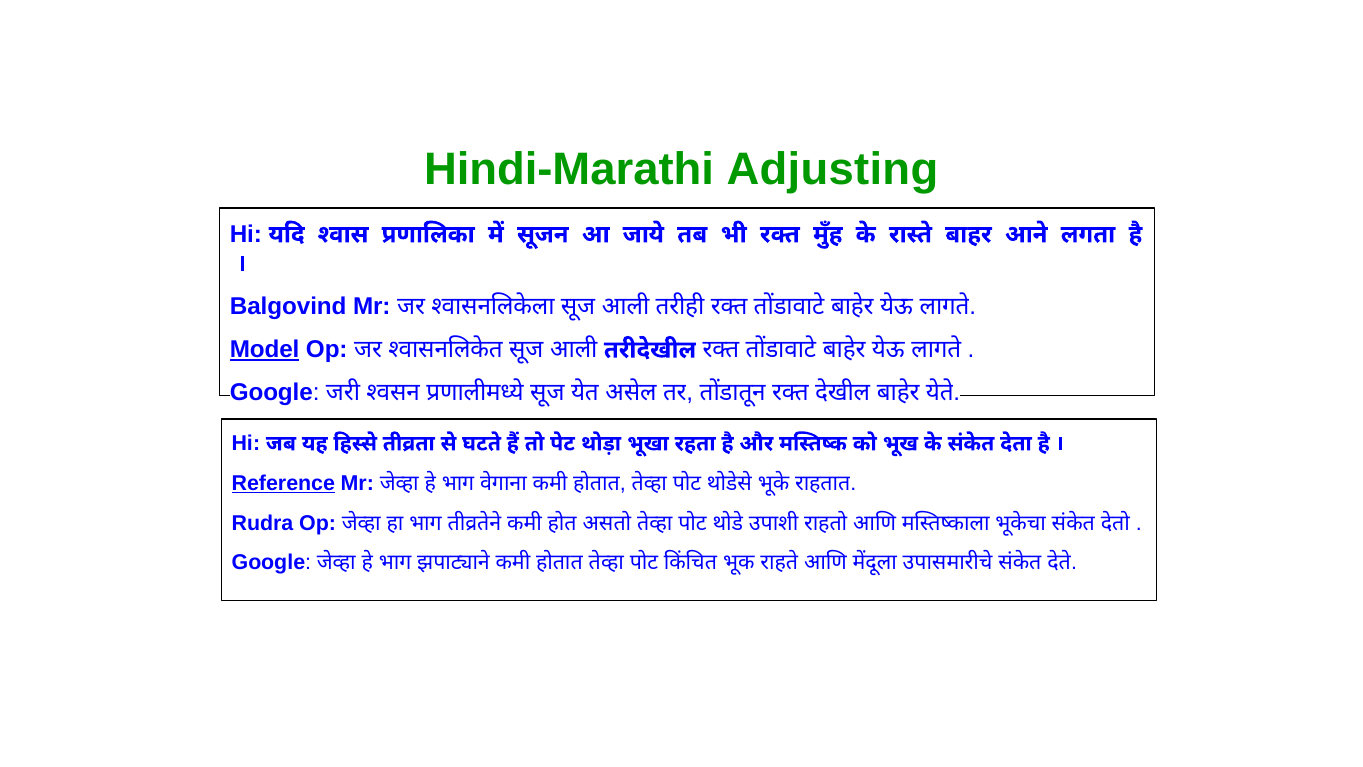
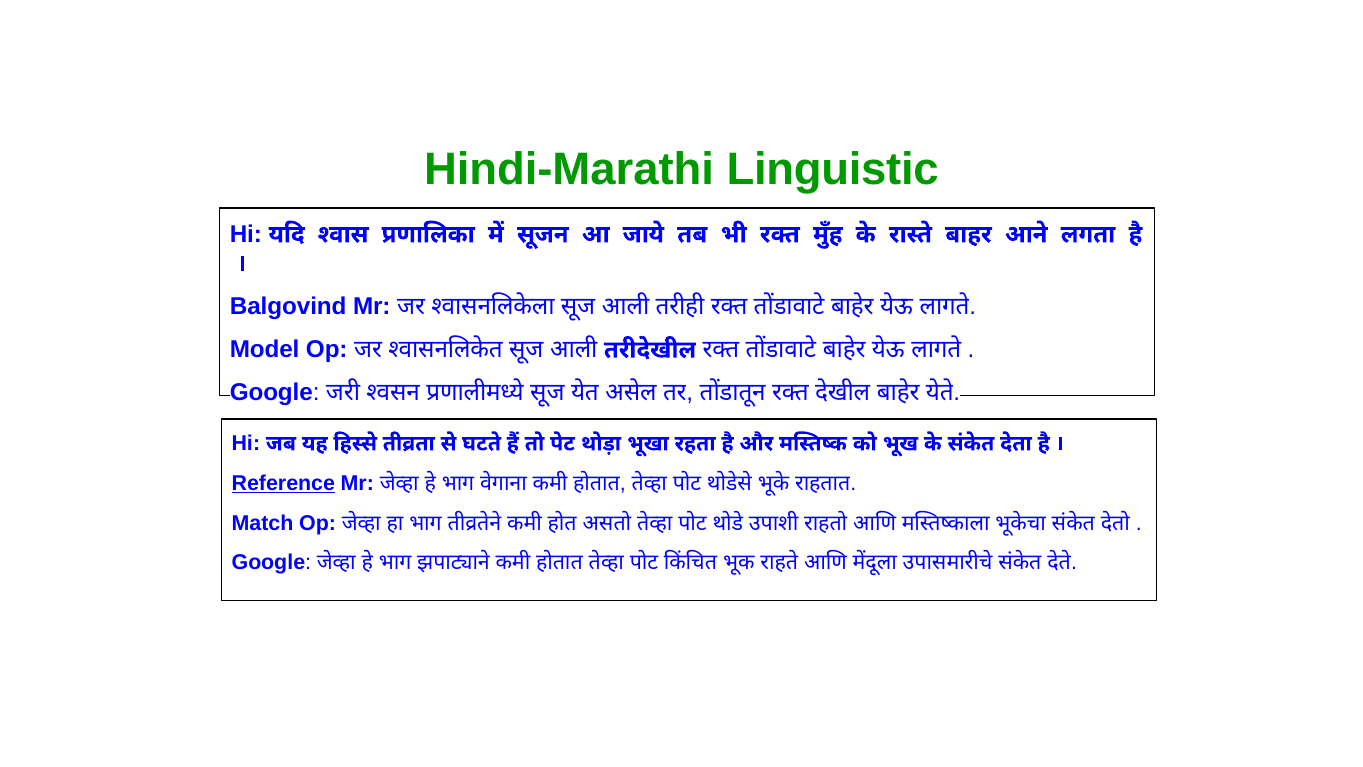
Adjusting: Adjusting -> Linguistic (833, 170)
Model underline: present -> none (265, 350)
Rudra: Rudra -> Match (262, 523)
